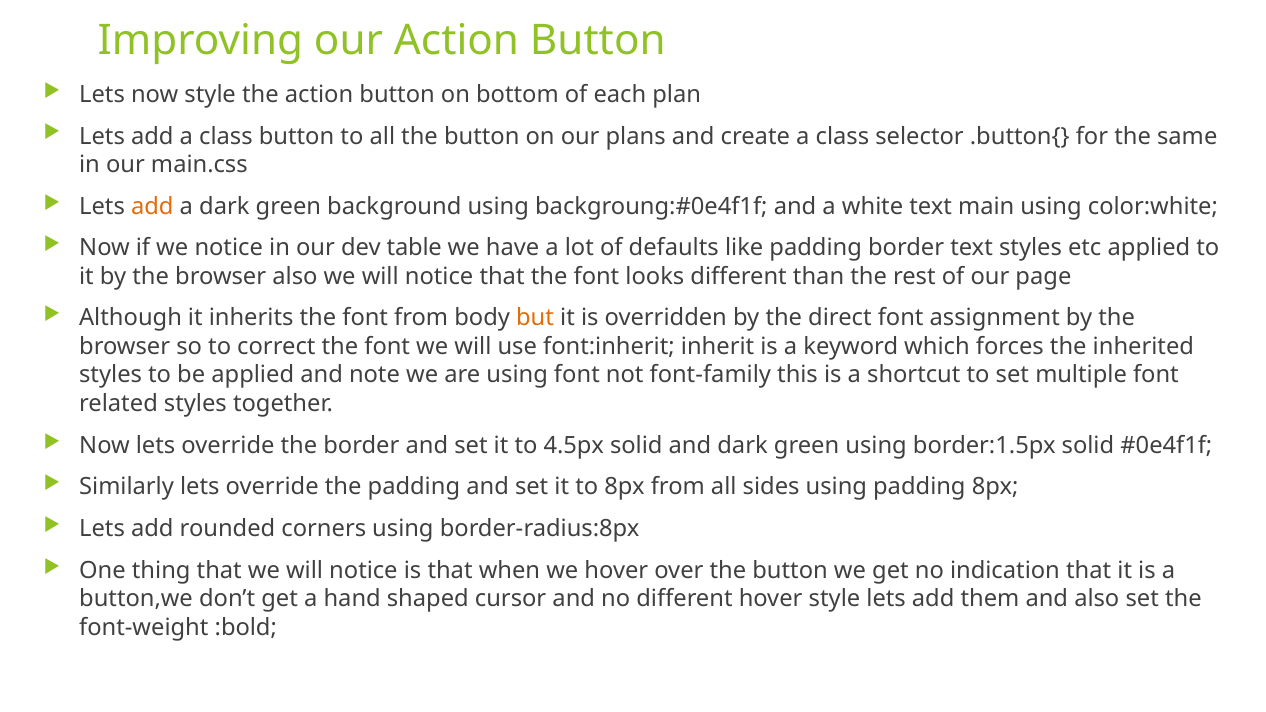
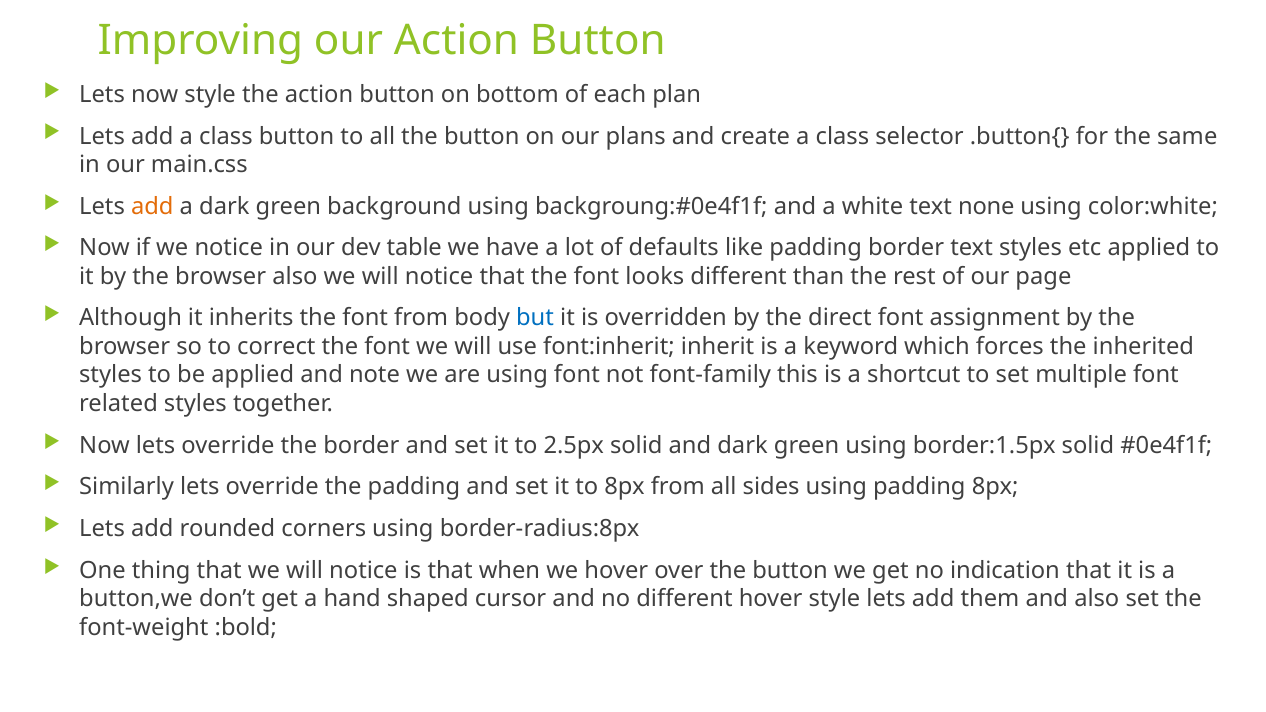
main: main -> none (986, 206)
but colour: orange -> blue (535, 318)
4.5px: 4.5px -> 2.5px (574, 445)
